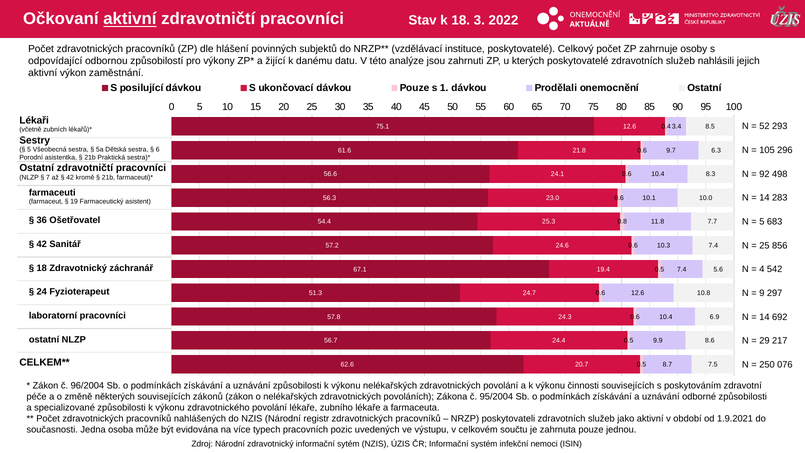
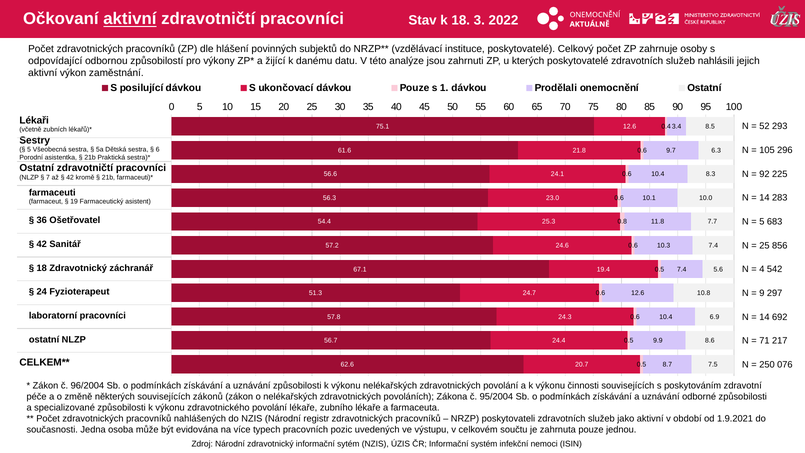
498: 498 -> 225 (780, 174)
29: 29 -> 71 (764, 341)
